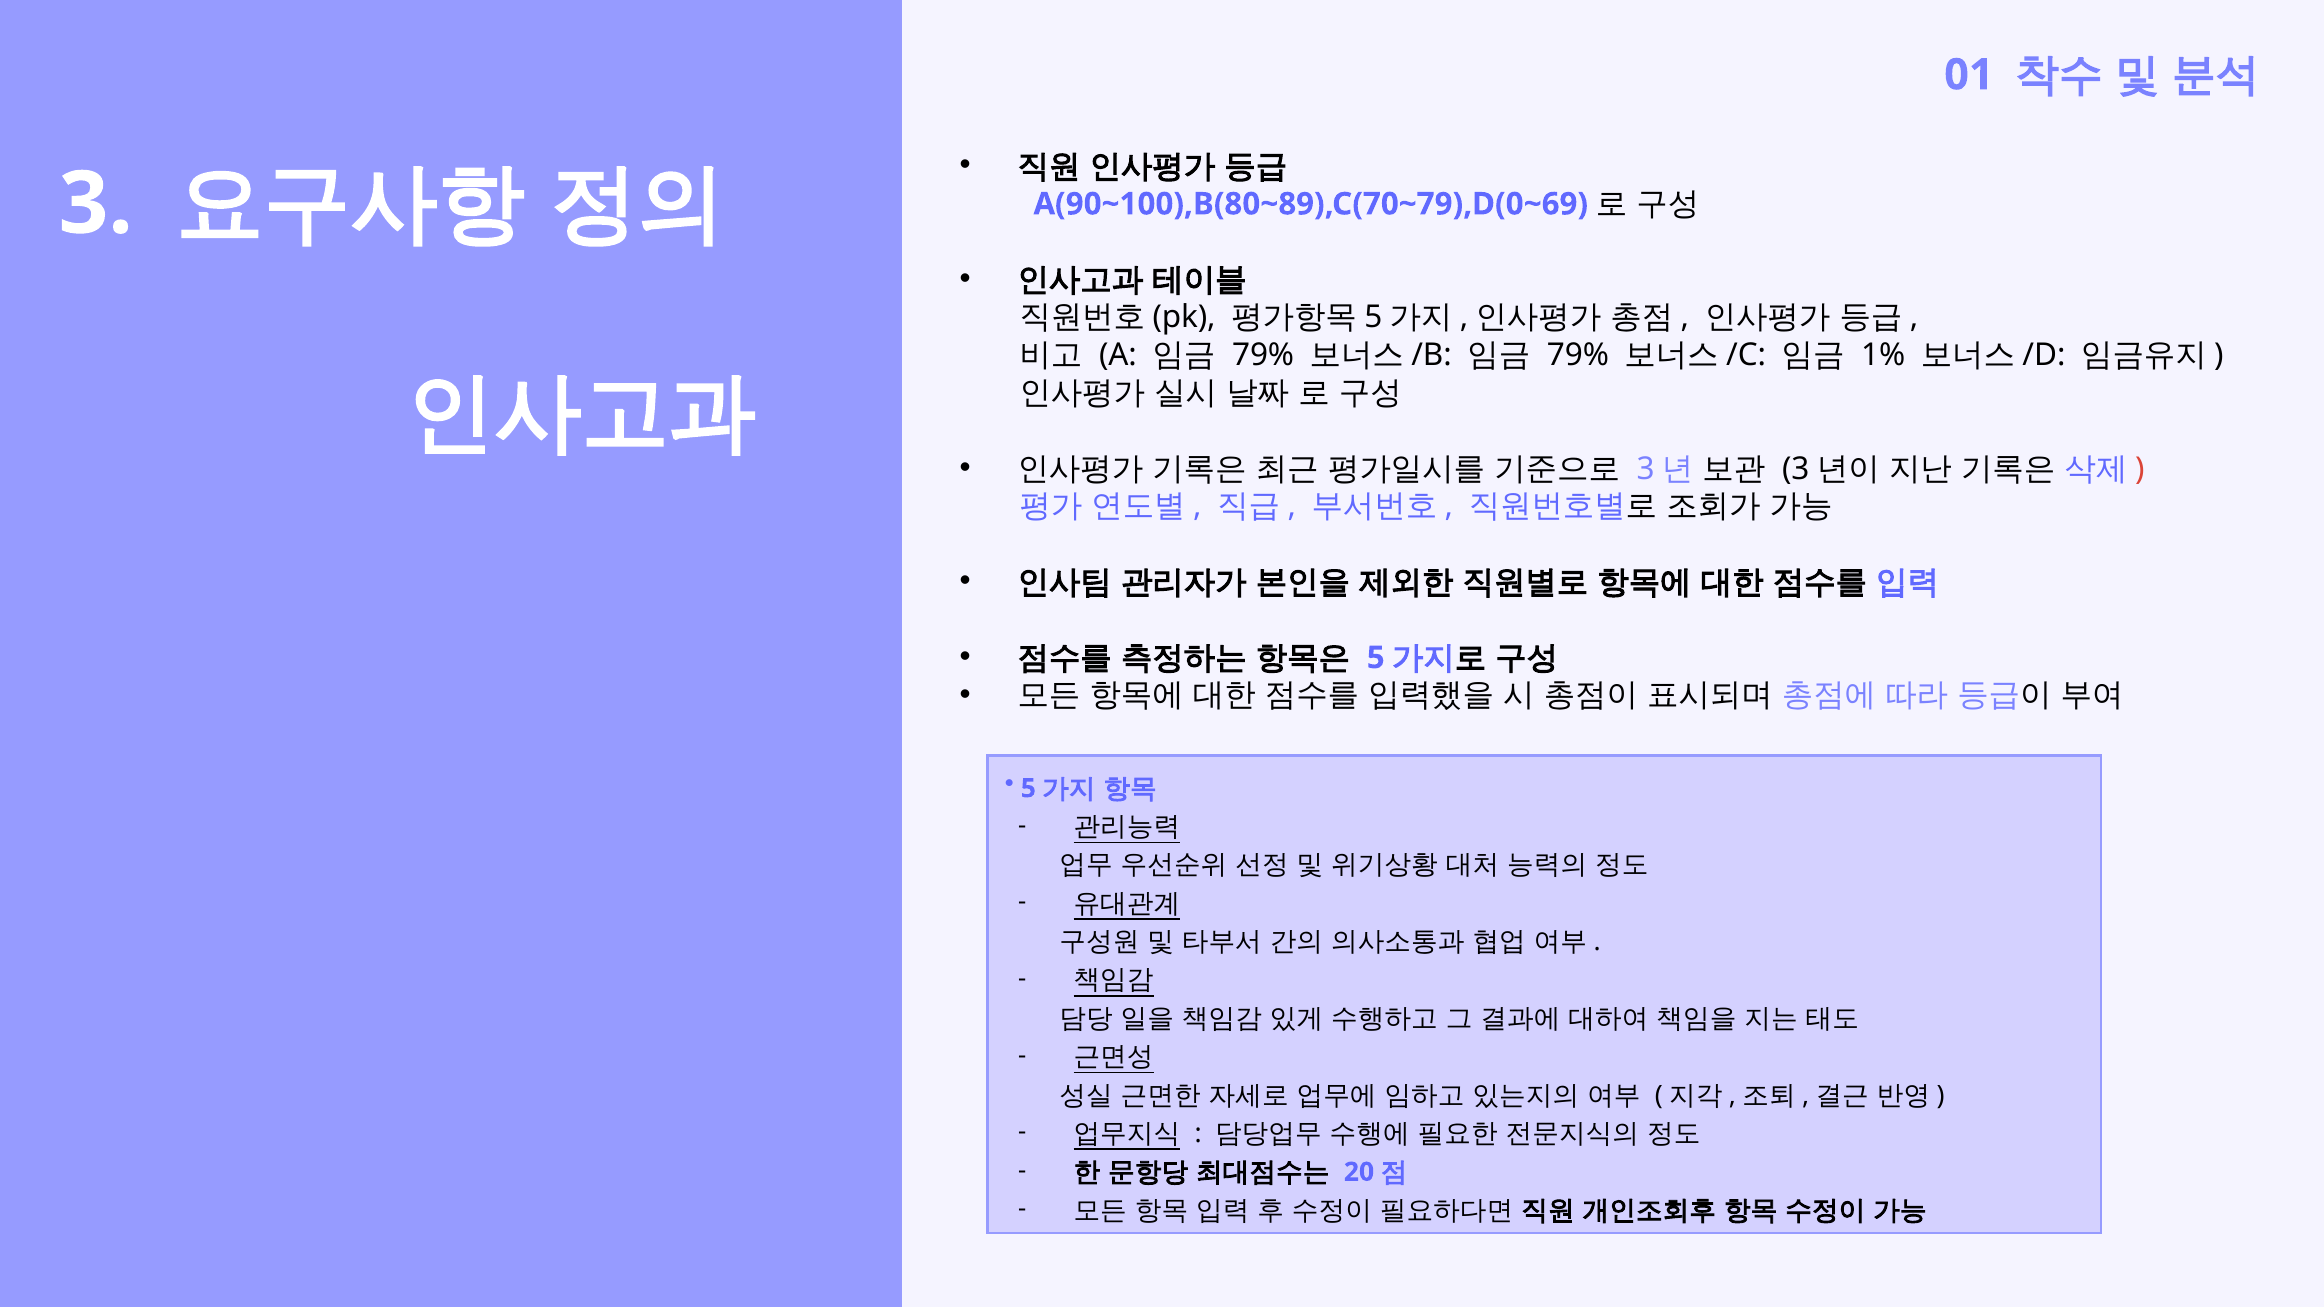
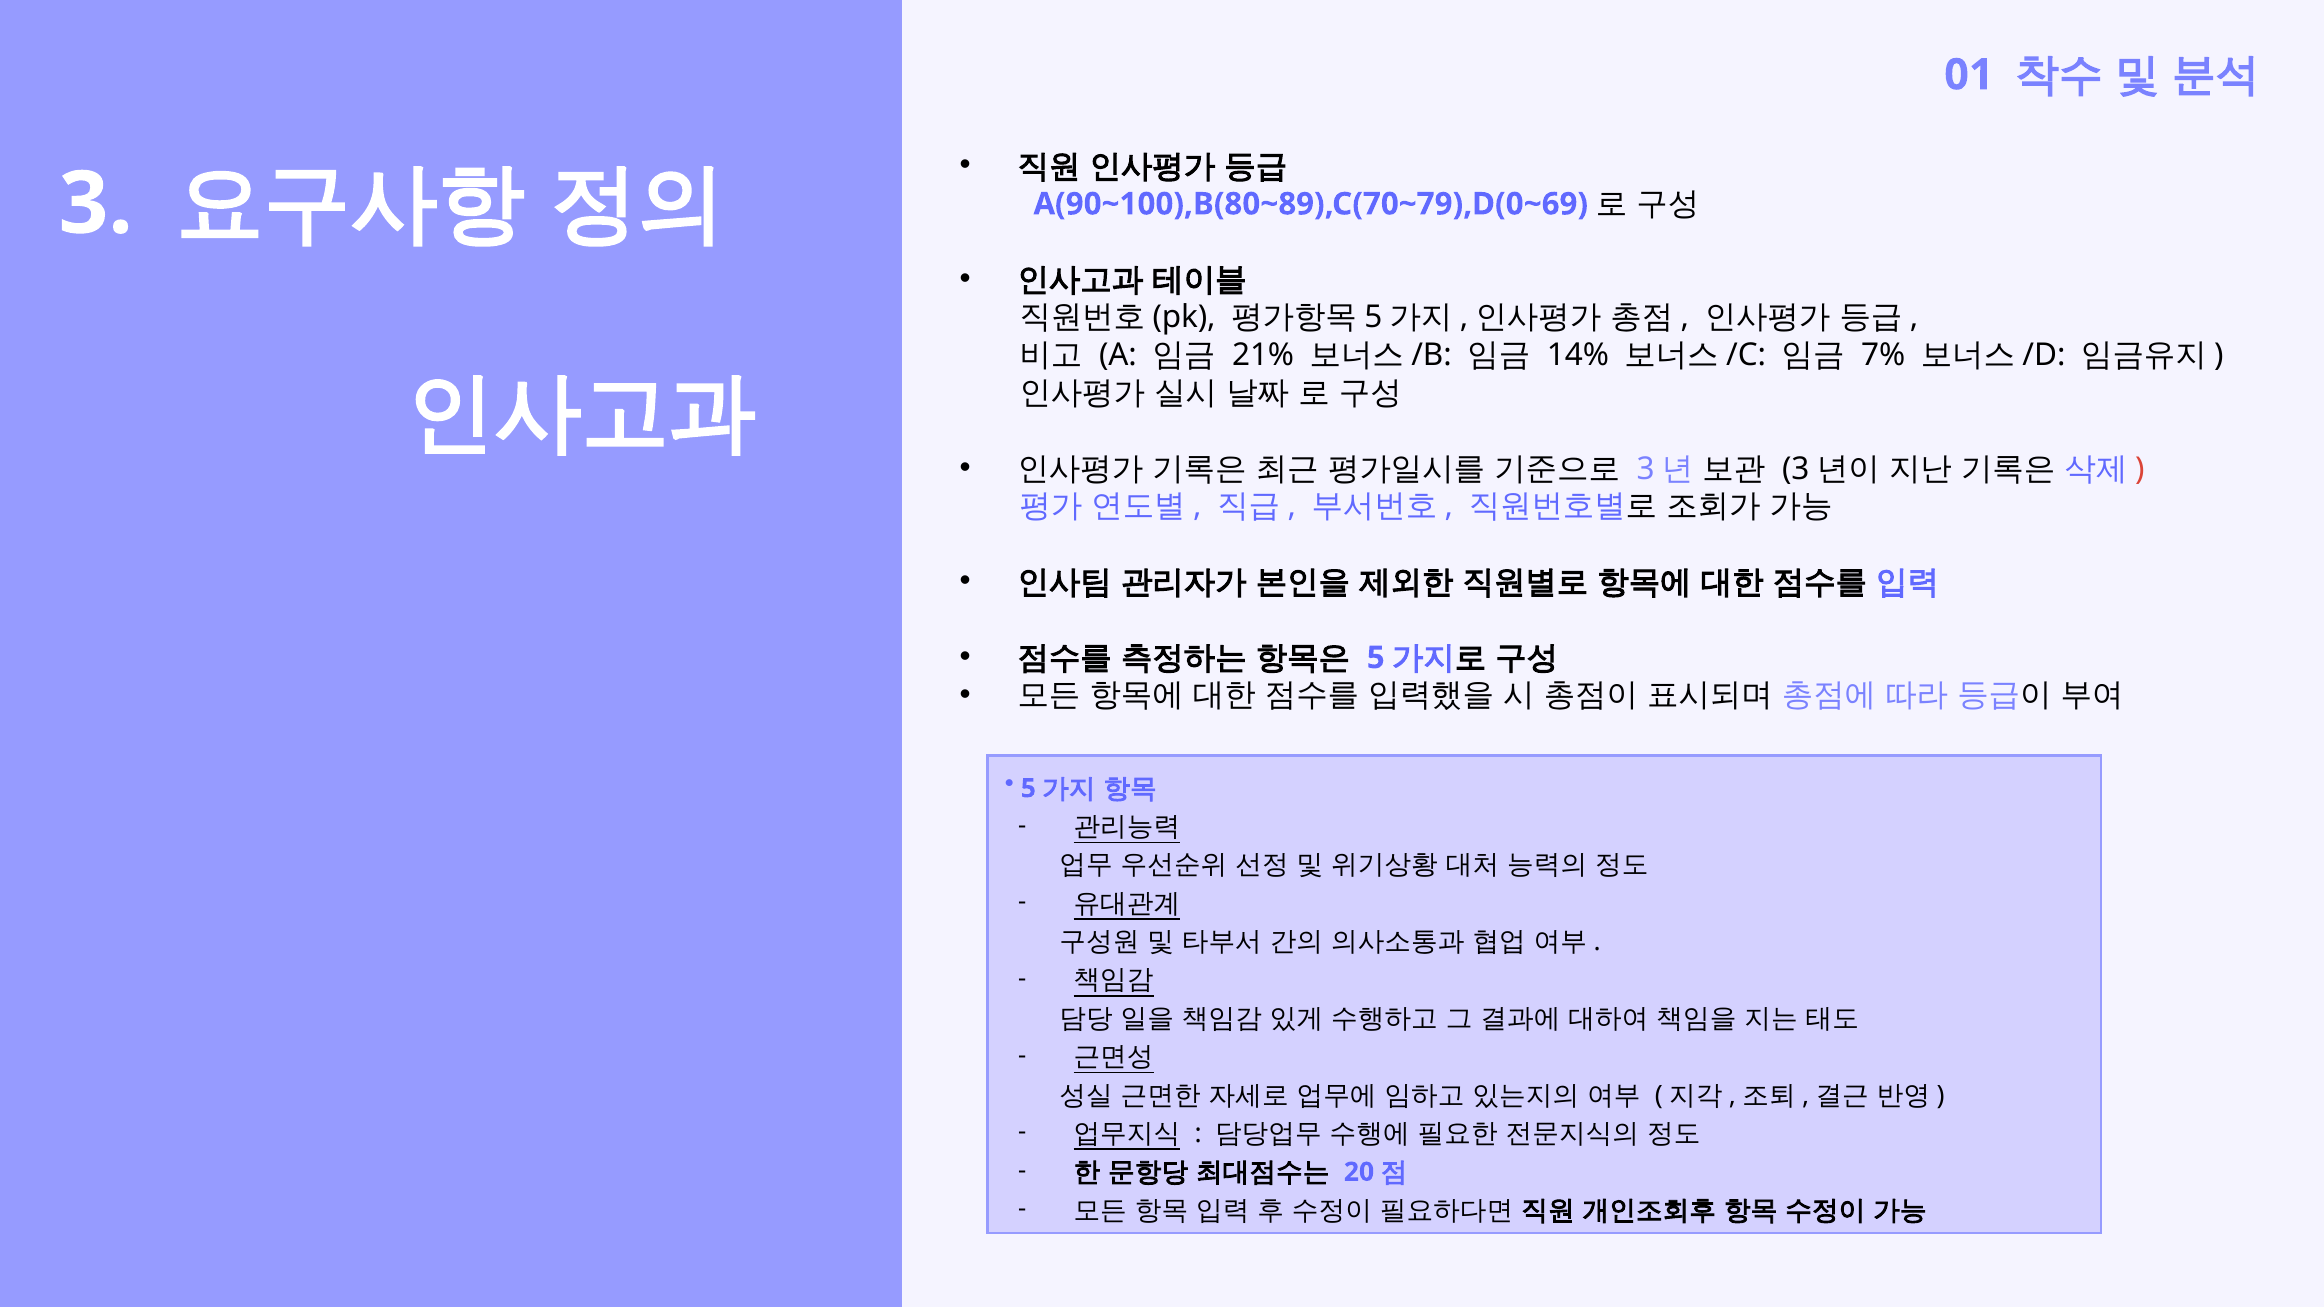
79%: 79% -> 21% (1263, 355)
79%: 79% -> 14% (1578, 355)
1%: 1% -> 7% (1883, 355)
